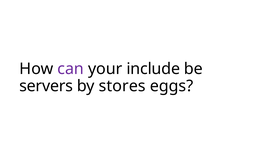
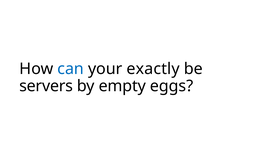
can colour: purple -> blue (71, 69)
include: include -> exactly (153, 69)
stores: stores -> empty (122, 86)
